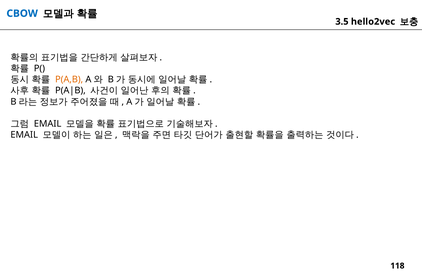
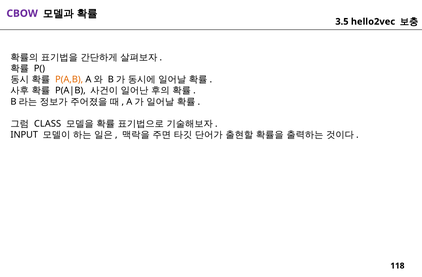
CBOW colour: blue -> purple (22, 13)
EMAIL: EMAIL -> CLASS (48, 124)
EMAIL: EMAIL -> INPUT (24, 135)
